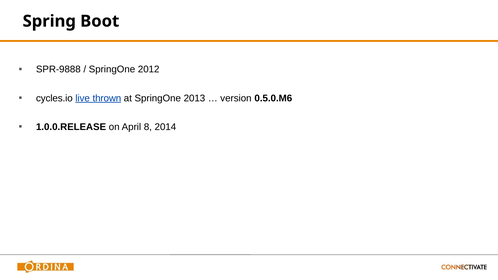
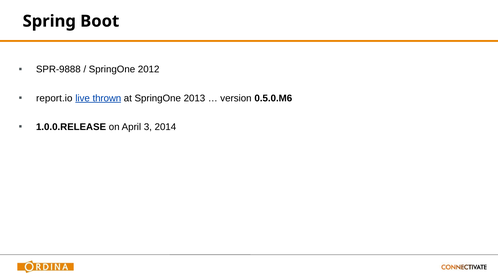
cycles.io: cycles.io -> report.io (54, 98)
8: 8 -> 3 (148, 127)
